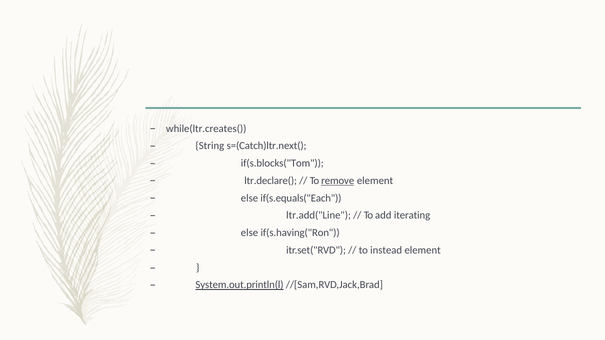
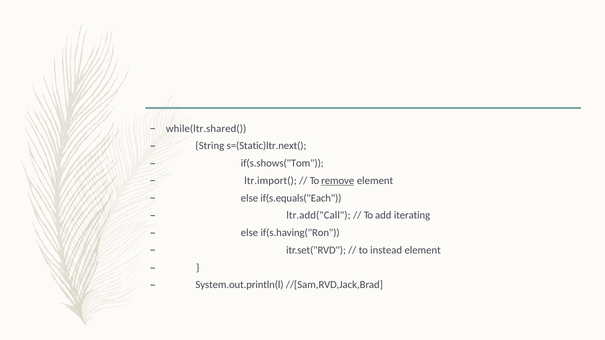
while(ltr.creates(: while(ltr.creates( -> while(ltr.shared( (206, 129)
s=(Catch)ltr.next(: s=(Catch)ltr.next( -> s=(Static)ltr.next( (267, 146)
if(s.blocks("Tom: if(s.blocks("Tom -> if(s.shows("Tom (282, 163)
ltr.declare(: ltr.declare( -> ltr.import( (271, 181)
ltr.add("Line: ltr.add("Line -> ltr.add("Call (318, 216)
System.out.println(l underline: present -> none (240, 285)
